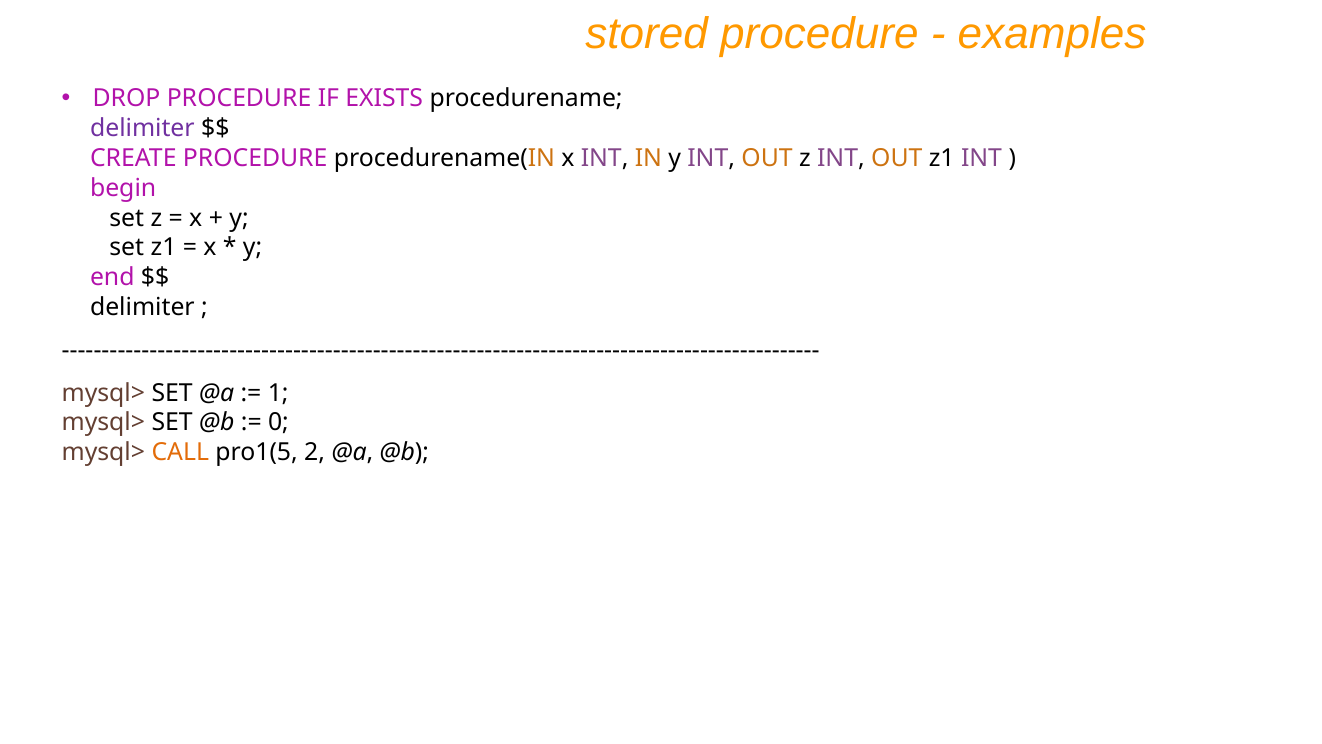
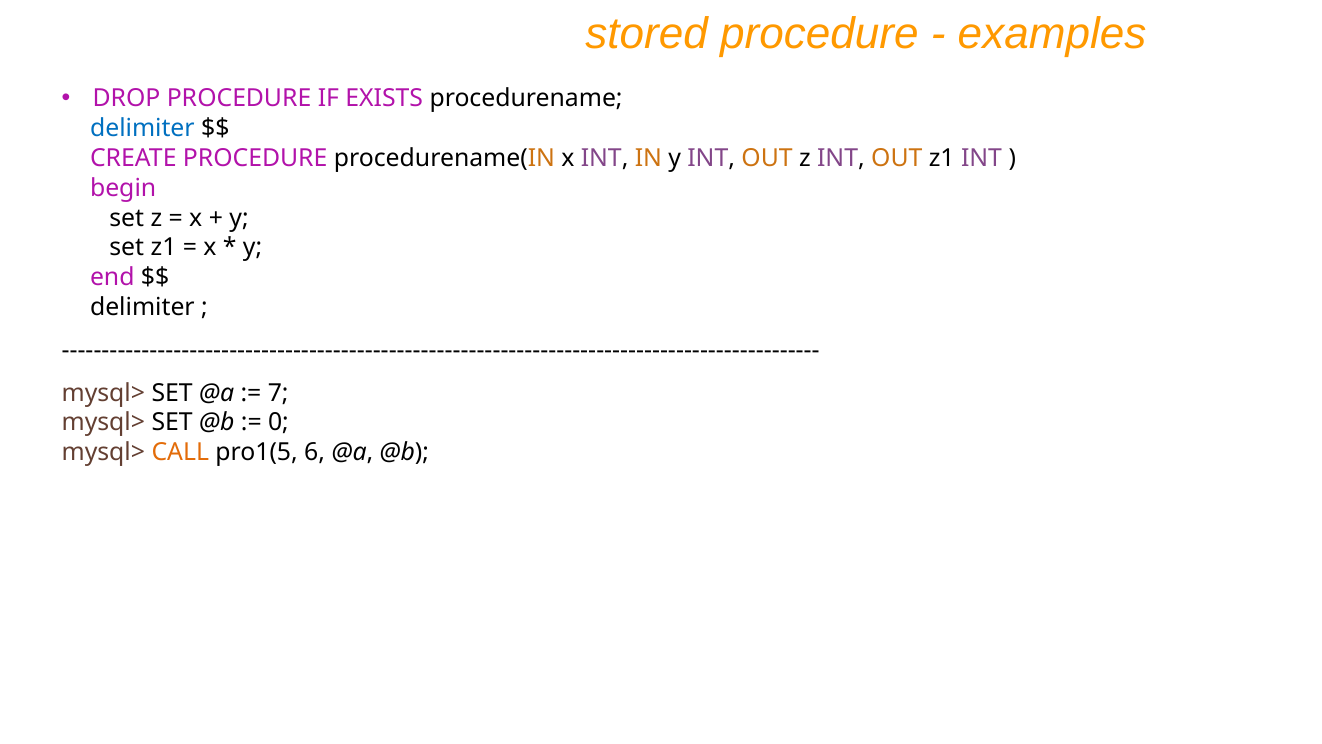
delimiter colour: purple -> blue (142, 128)
1: 1 -> 7 (278, 393)
2: 2 -> 6 (315, 452)
